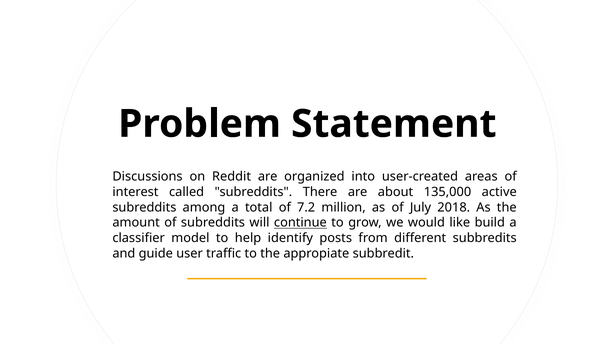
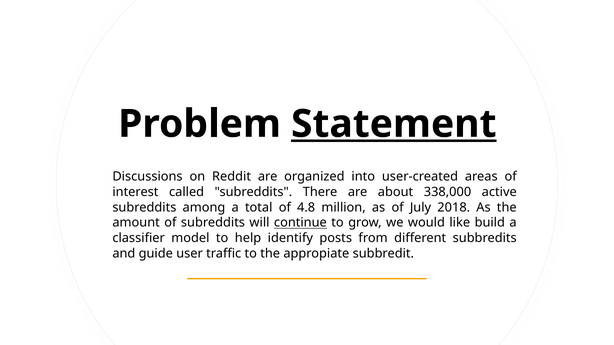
Statement underline: none -> present (394, 124)
135,000: 135,000 -> 338,000 (448, 192)
7.2: 7.2 -> 4.8 (306, 208)
